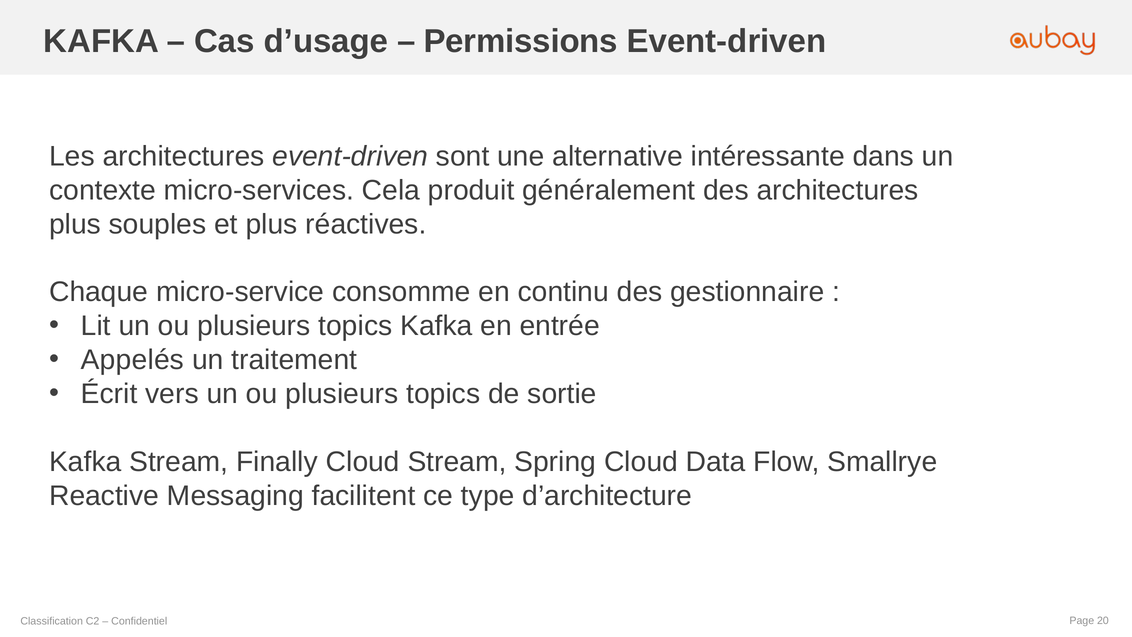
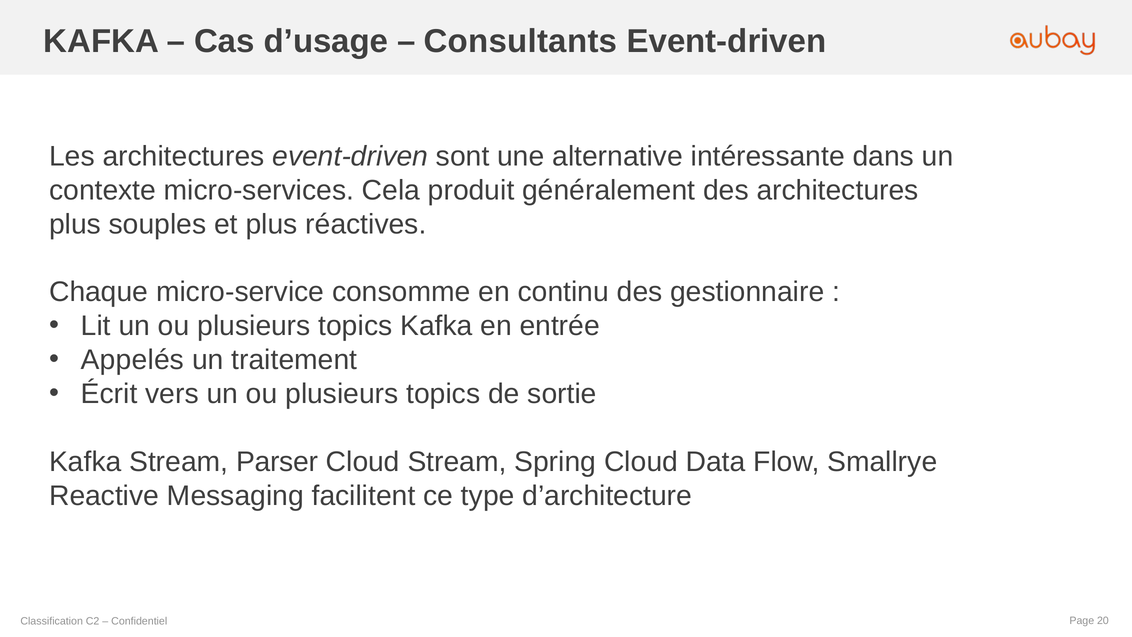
Permissions: Permissions -> Consultants (520, 42)
Finally: Finally -> Parser (277, 462)
